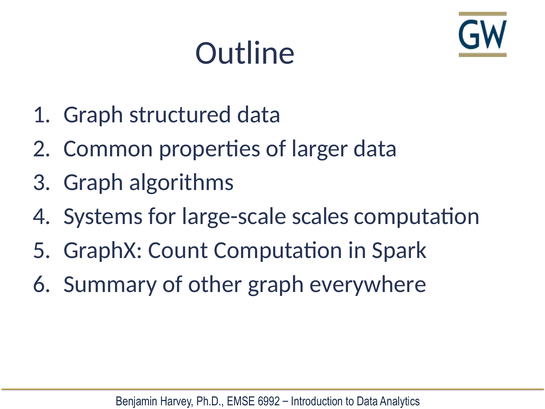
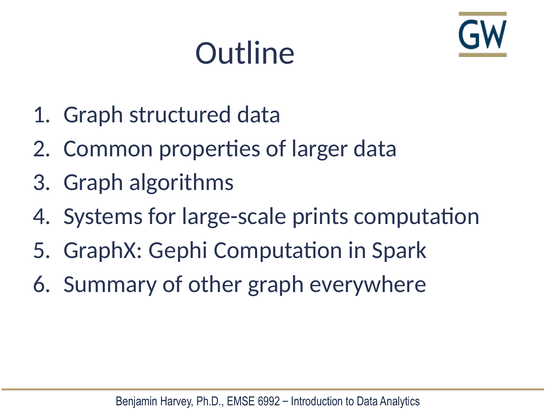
scales: scales -> prints (320, 216)
Count: Count -> Gephi (178, 250)
